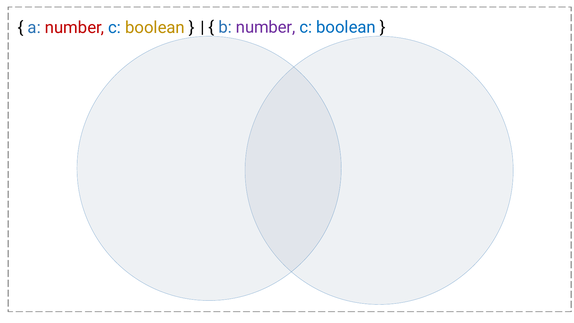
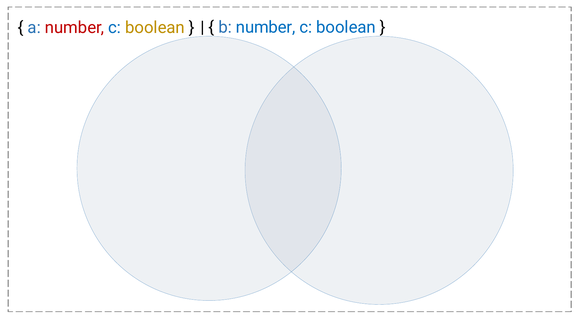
number colour: purple -> blue (266, 27)
